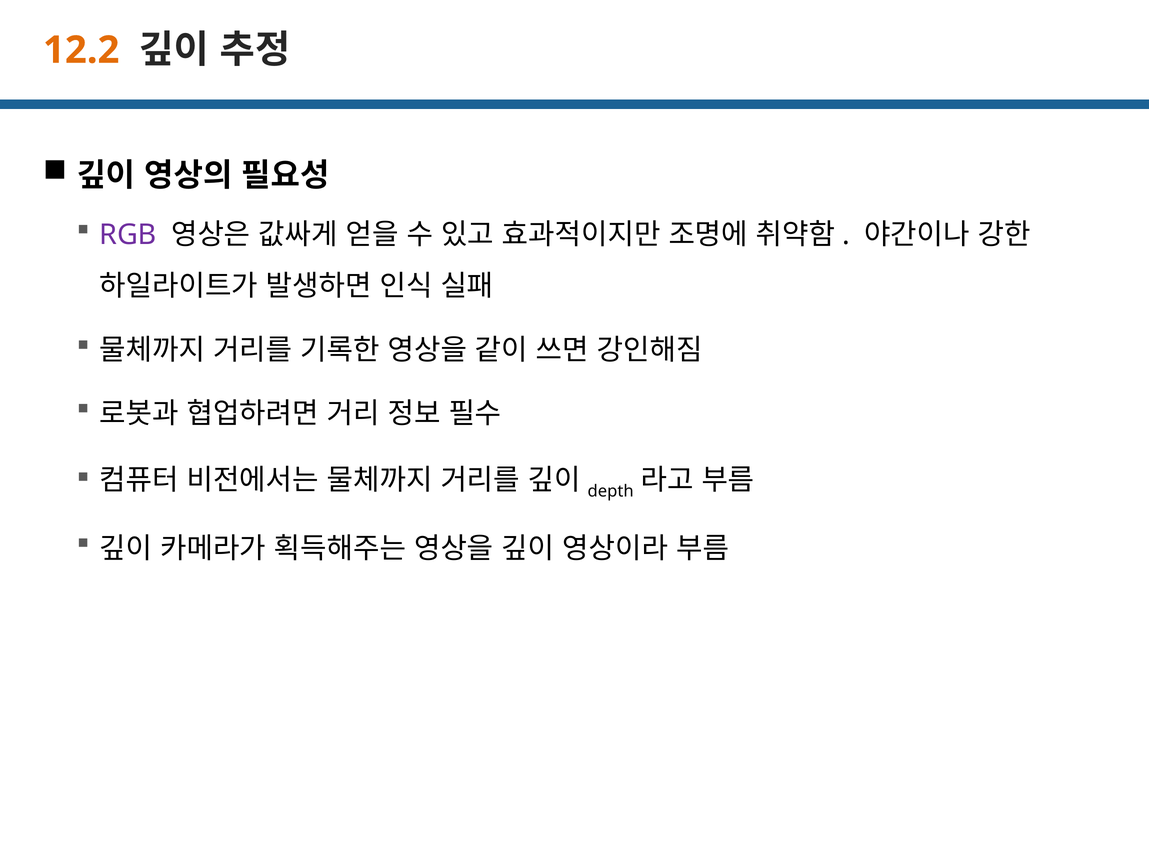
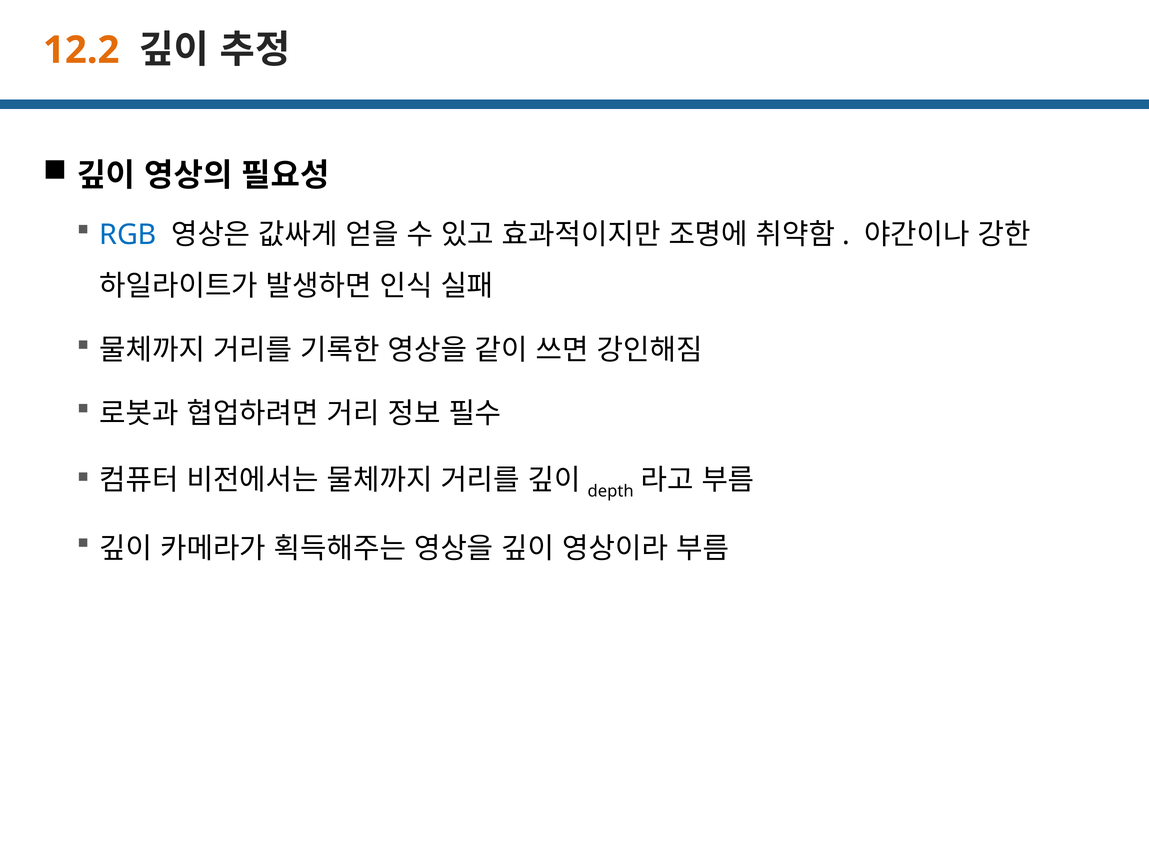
RGB colour: purple -> blue (128, 235)
